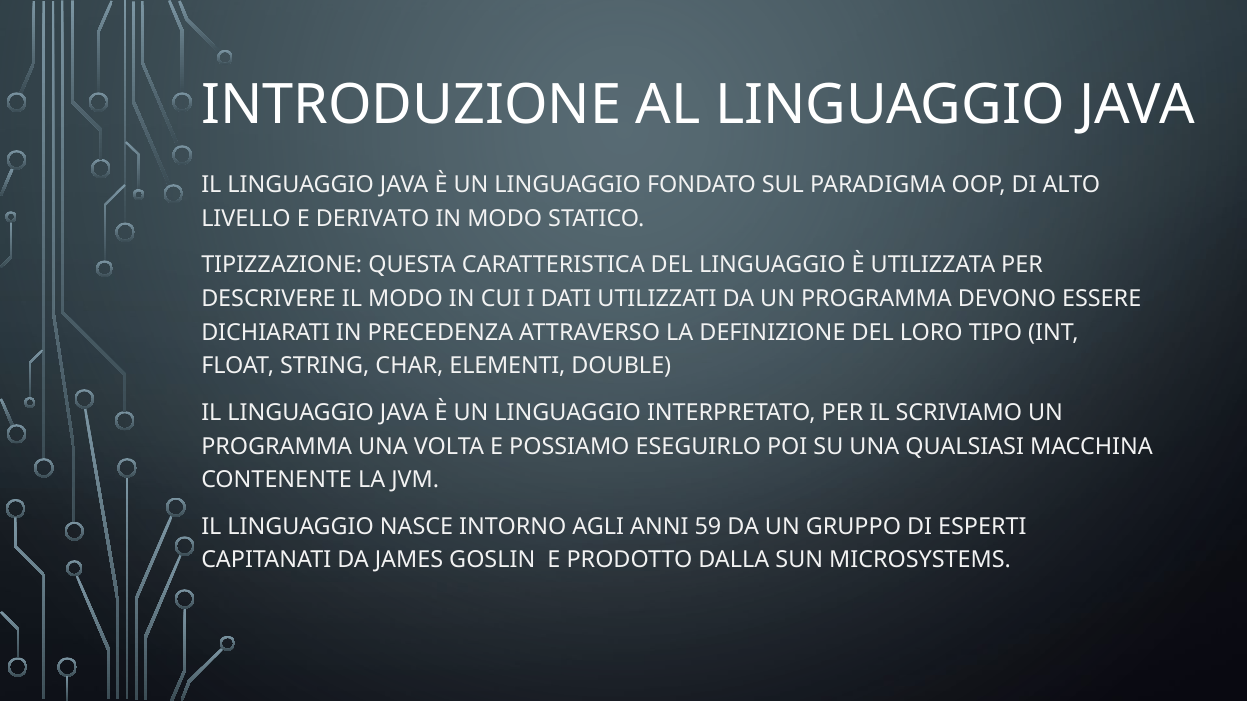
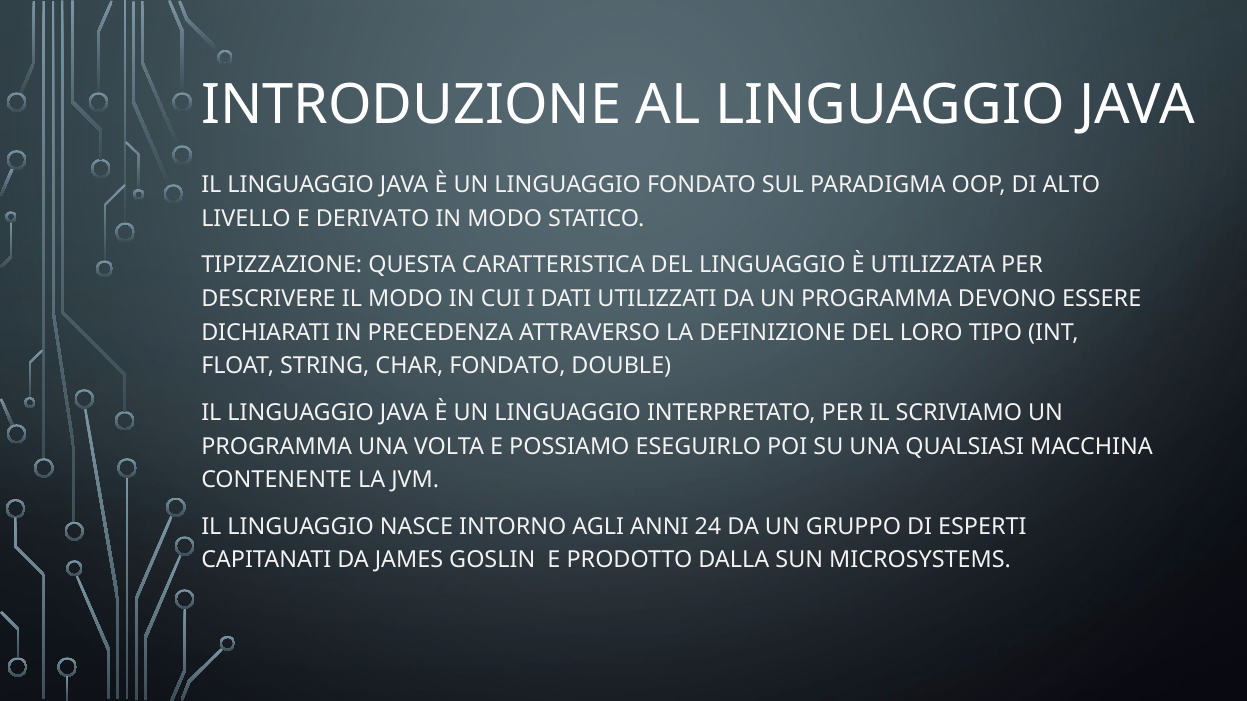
CHAR ELEMENTI: ELEMENTI -> FONDATO (507, 366)
59: 59 -> 24 (708, 527)
